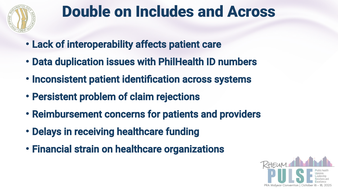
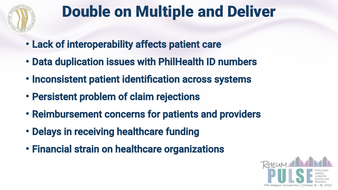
Includes: Includes -> Multiple (165, 12)
and Across: Across -> Deliver (252, 12)
